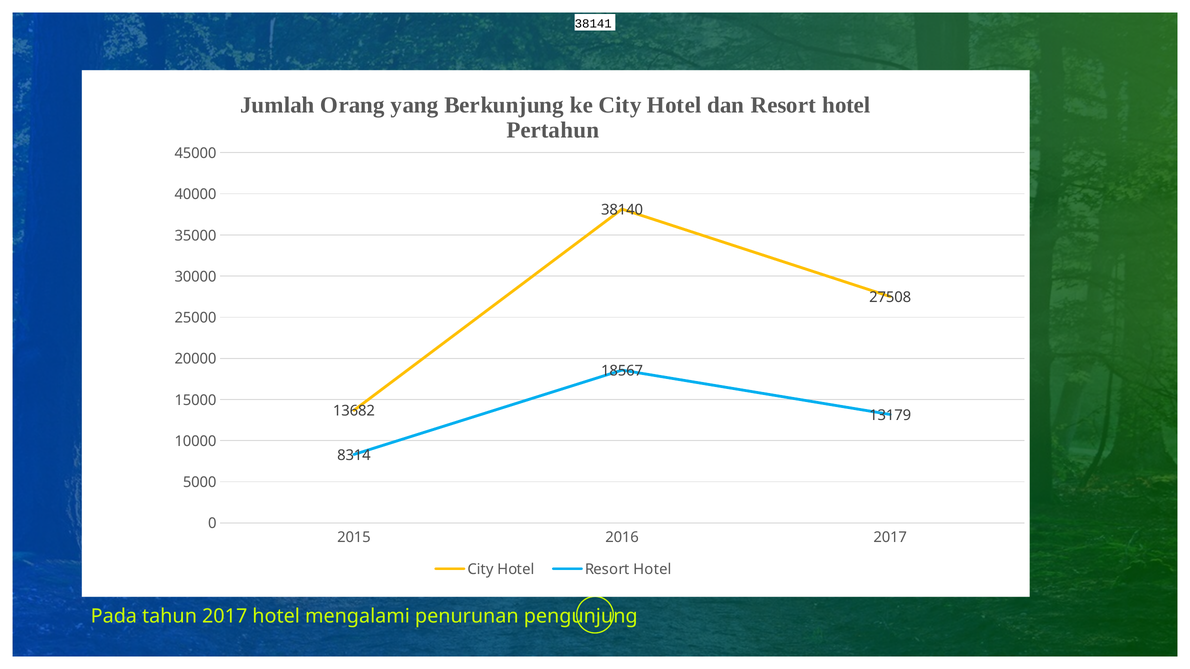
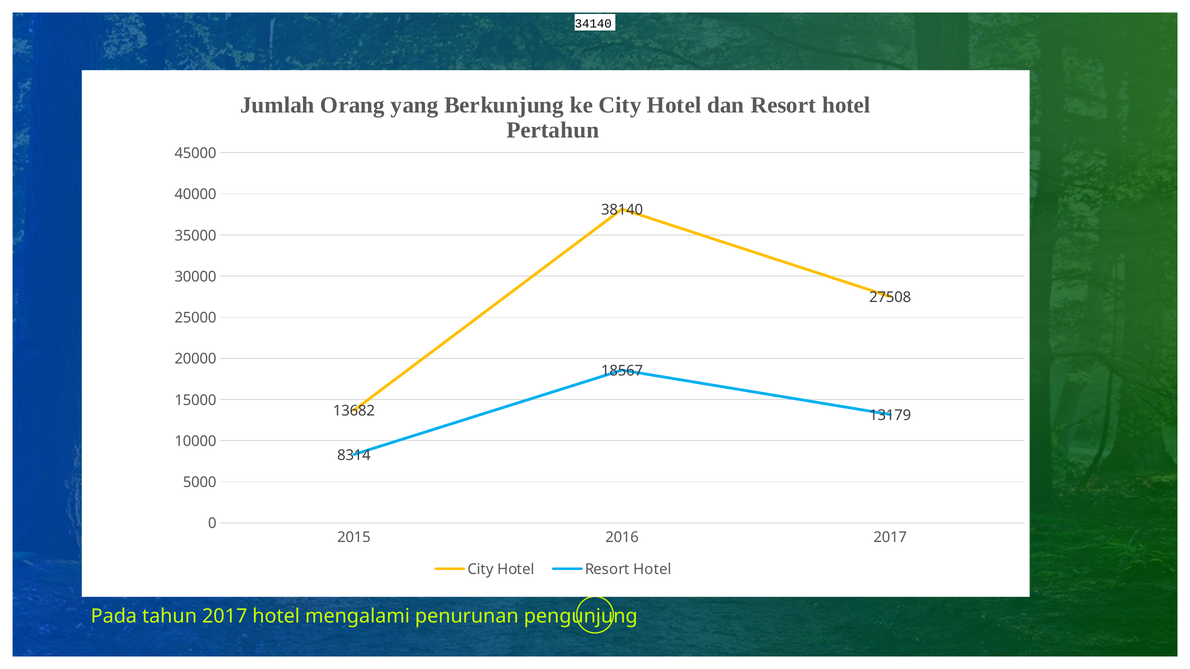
38141: 38141 -> 34140 (593, 24)
